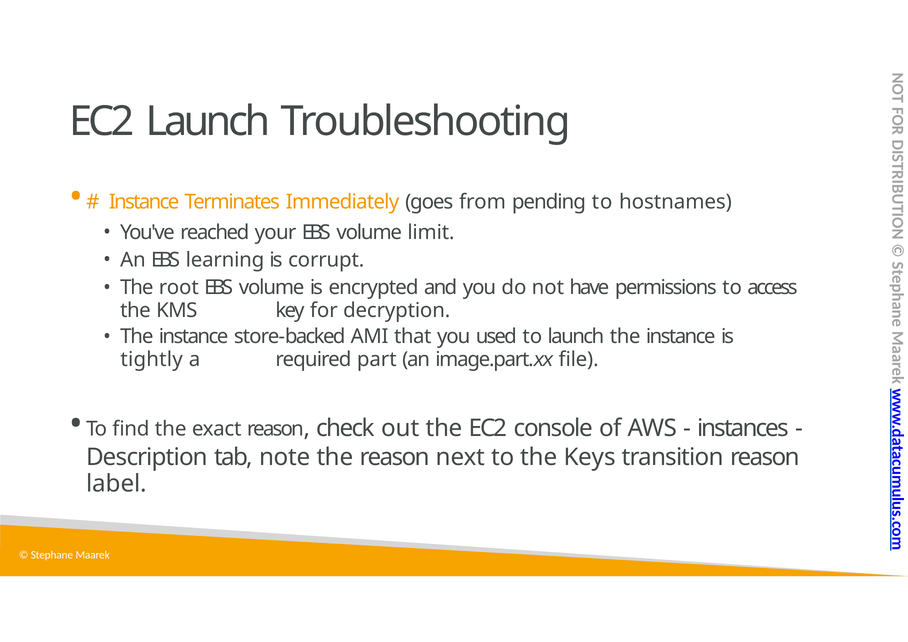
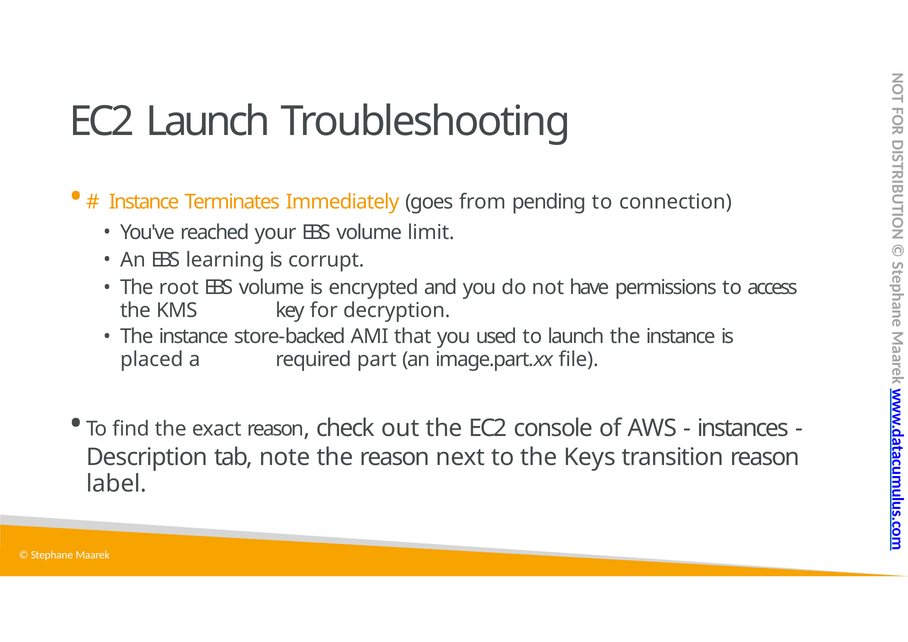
hostnames: hostnames -> connection (675, 202)
tightly: tightly -> placed (152, 359)
